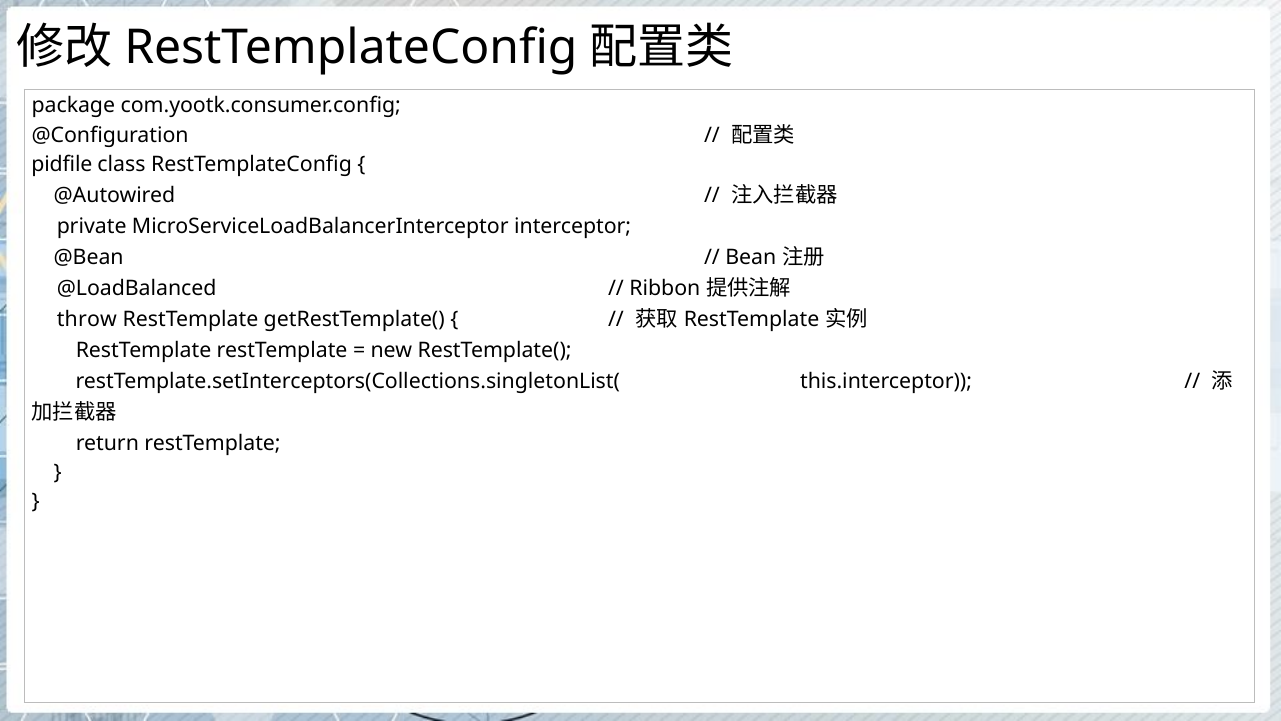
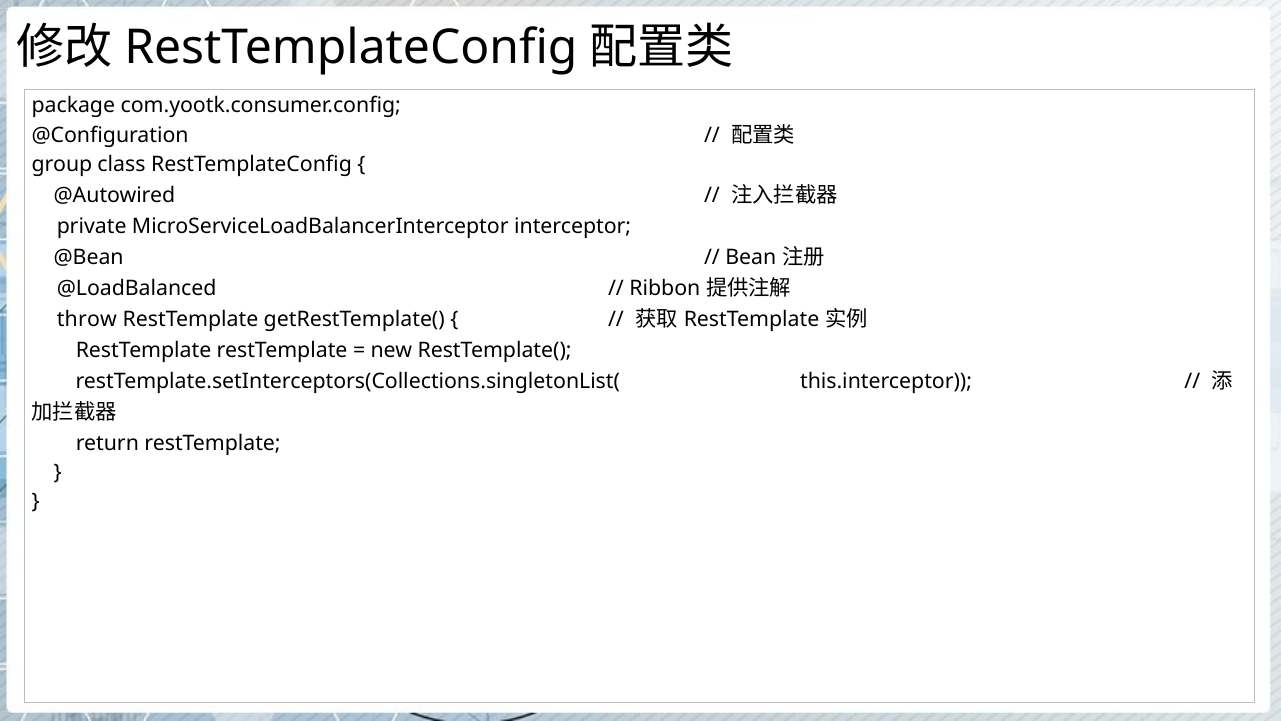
pidfile: pidfile -> group (62, 165)
